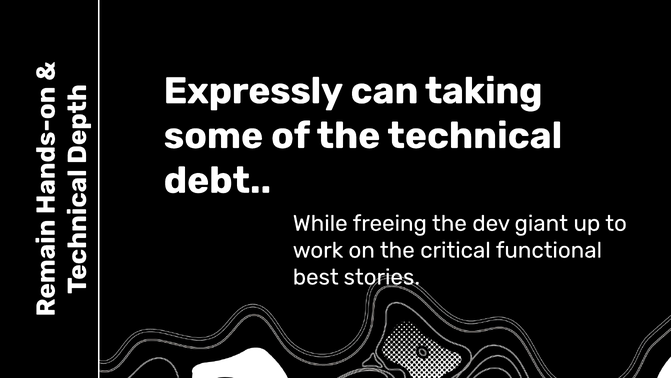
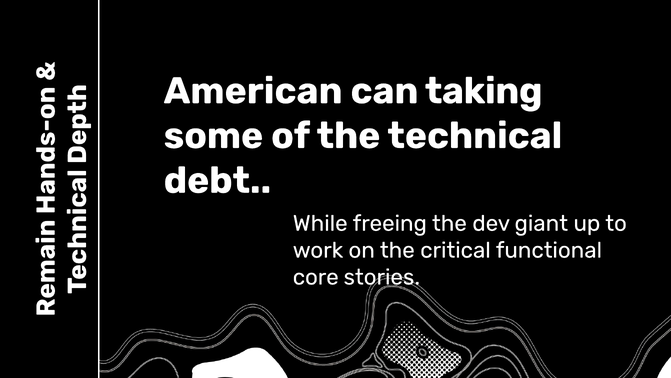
Expressly: Expressly -> American (253, 91)
best: best -> core (316, 277)
